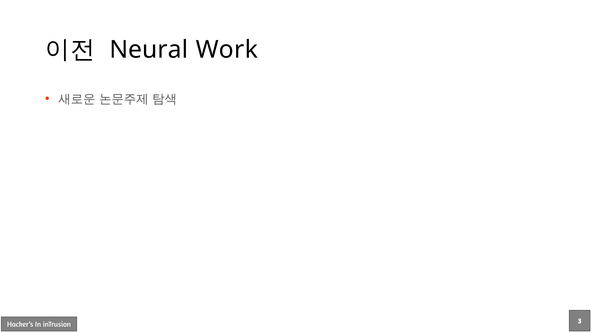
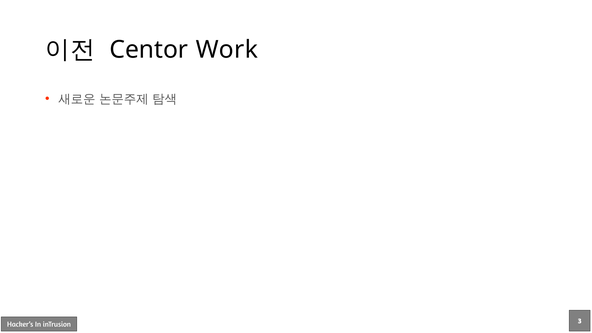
Neural: Neural -> Centor (149, 50)
